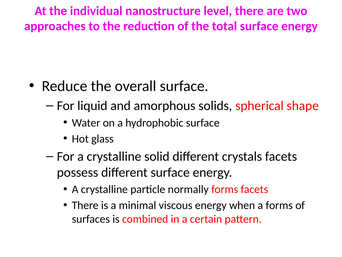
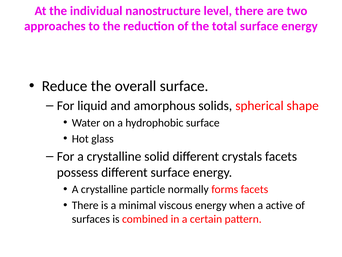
a forms: forms -> active (279, 205)
